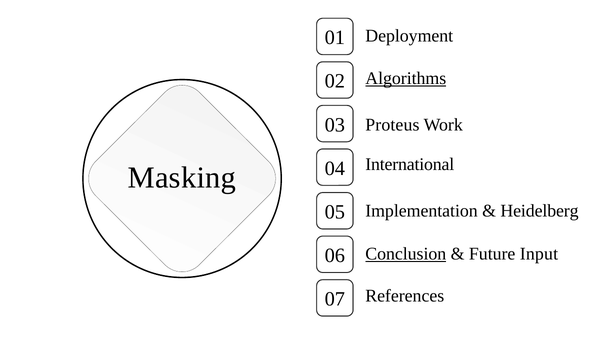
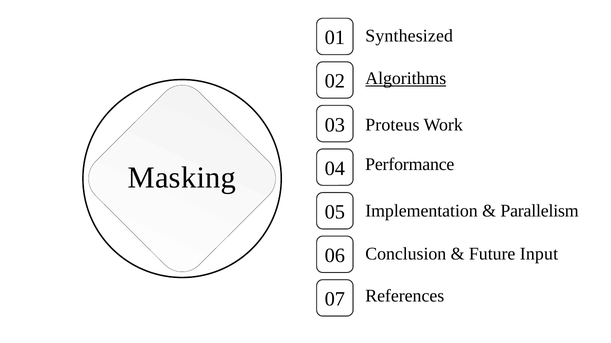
Deployment: Deployment -> Synthesized (409, 36)
International: International -> Performance (410, 165)
Heidelberg: Heidelberg -> Parallelism (540, 211)
Conclusion underline: present -> none (406, 254)
